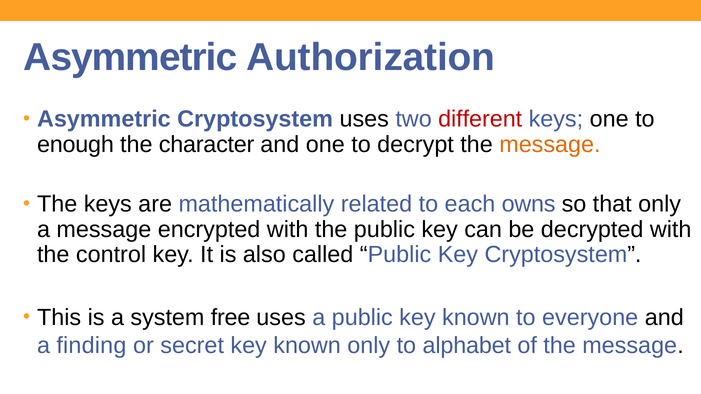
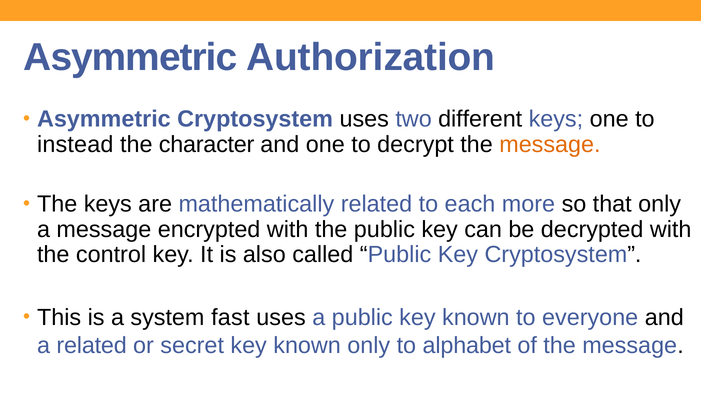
different colour: red -> black (480, 119)
enough: enough -> instead (75, 145)
owns: owns -> more (528, 204)
free: free -> fast (230, 318)
a finding: finding -> related (92, 346)
